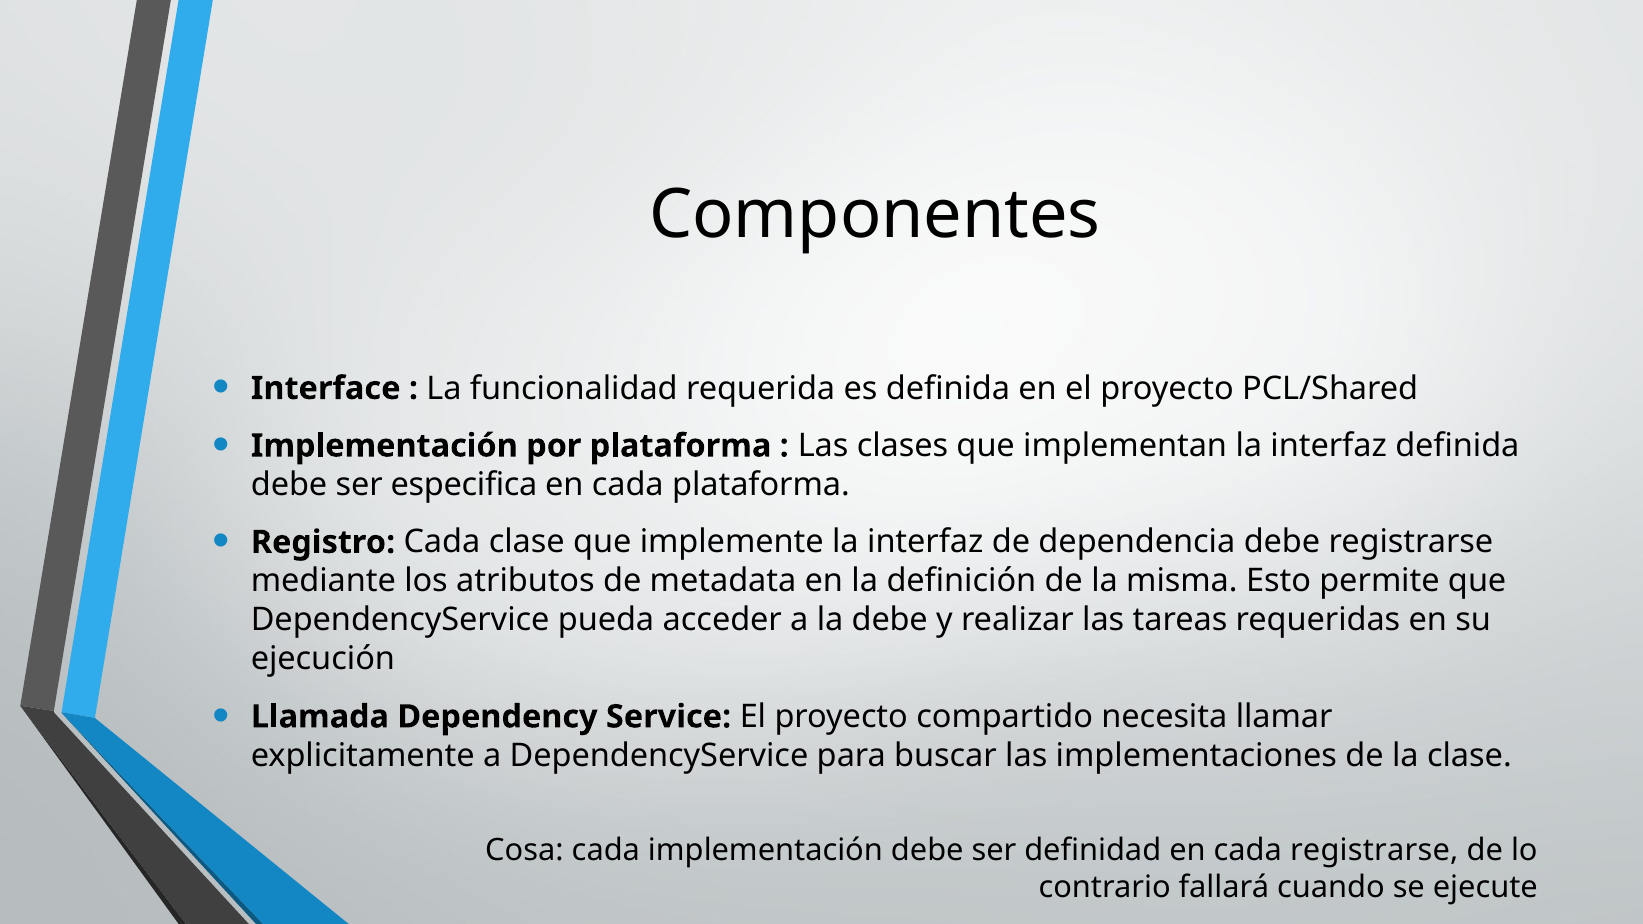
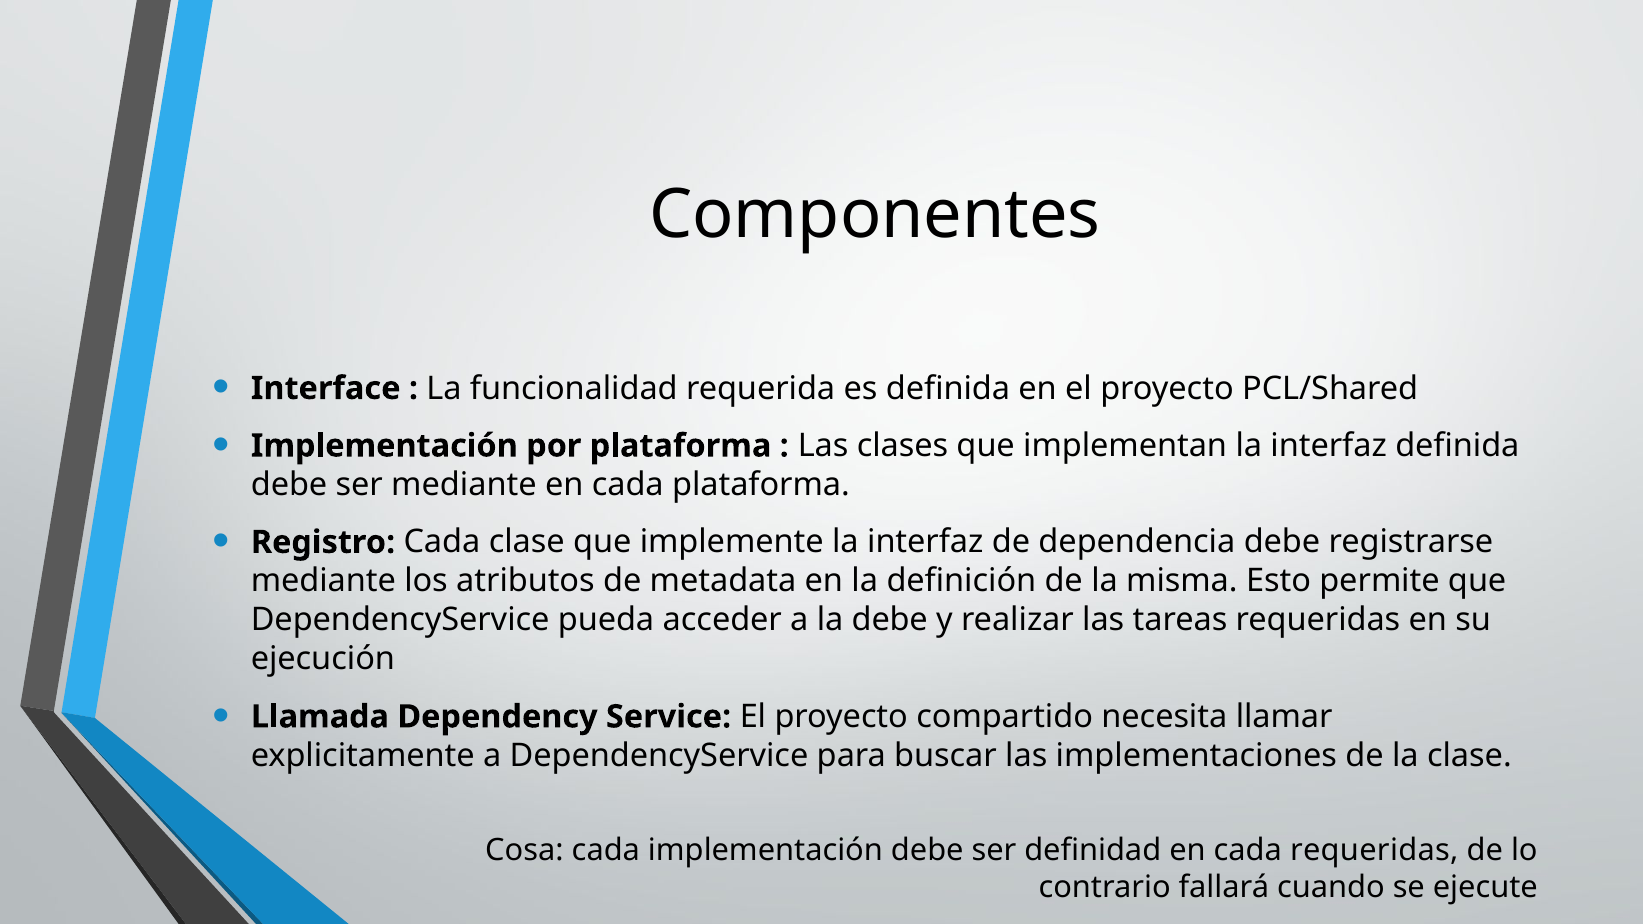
ser especifica: especifica -> mediante (464, 485)
cada registrarse: registrarse -> requeridas (1374, 851)
